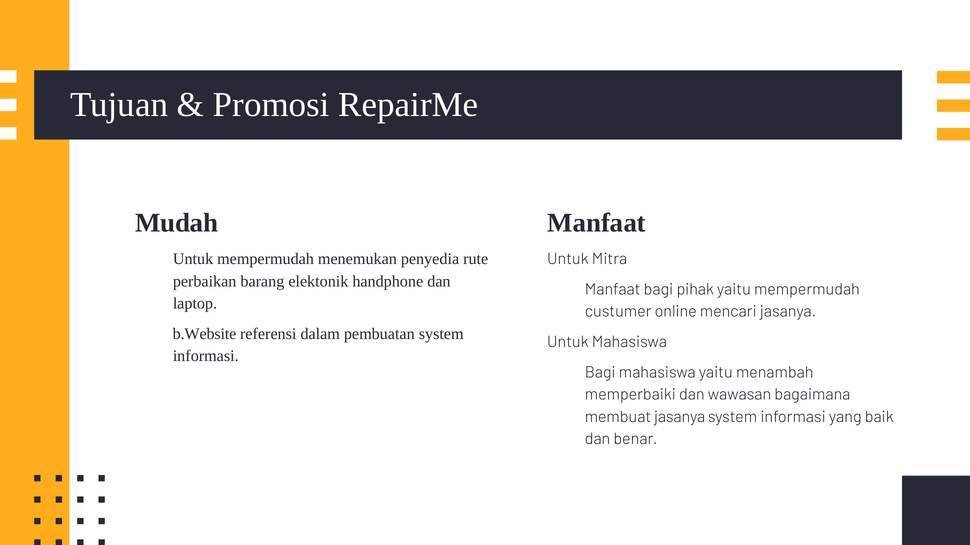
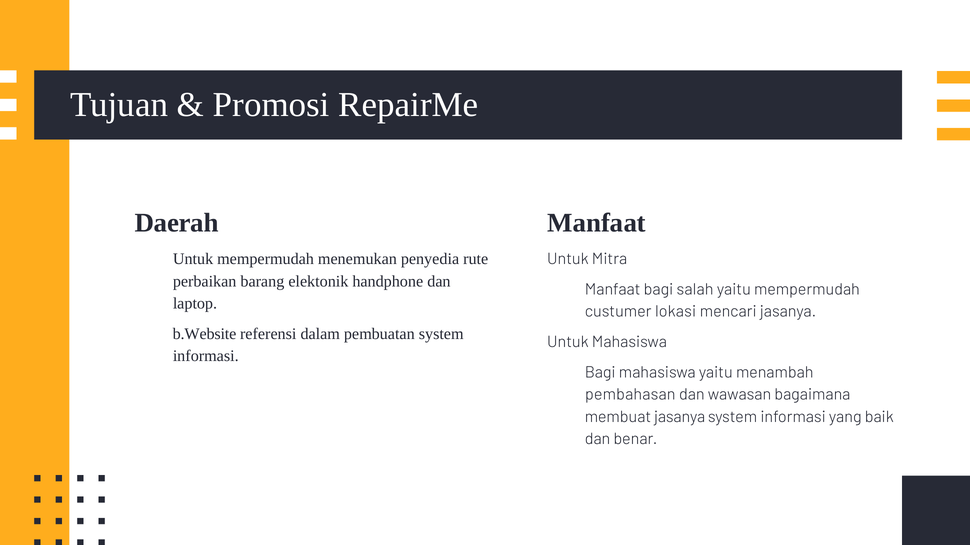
Mudah: Mudah -> Daerah (177, 223)
pihak: pihak -> salah (695, 290)
online: online -> lokasi (676, 312)
memperbaiki: memperbaiki -> pembahasan (630, 395)
